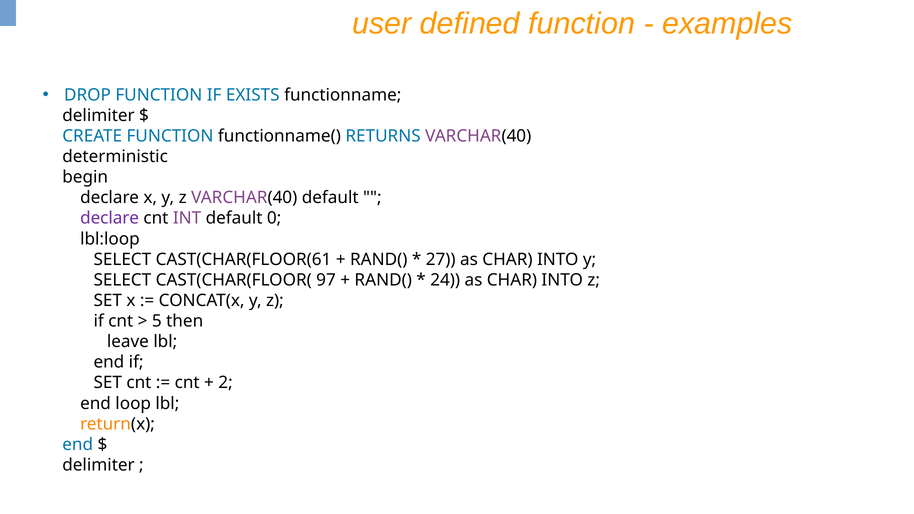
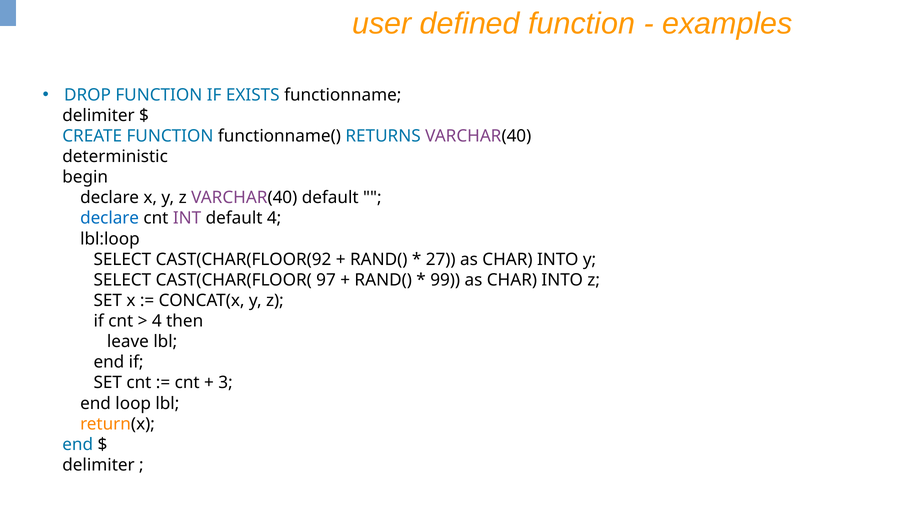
declare colour: purple -> blue (110, 218)
default 0: 0 -> 4 (274, 218)
CAST(CHAR(FLOOR(61: CAST(CHAR(FLOOR(61 -> CAST(CHAR(FLOOR(92 (244, 260)
24: 24 -> 99 (445, 280)
5: 5 -> 4 (157, 321)
2: 2 -> 3 (226, 383)
